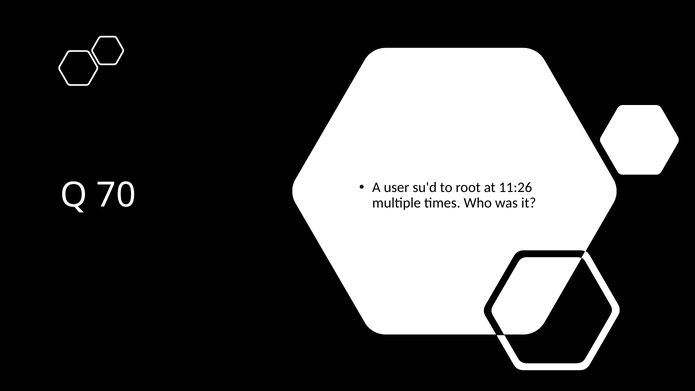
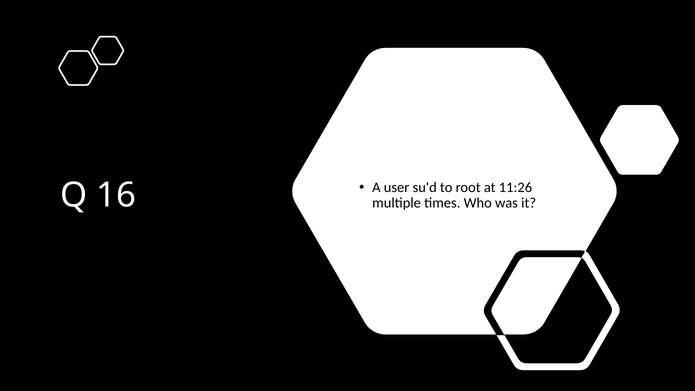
70: 70 -> 16 (116, 195)
